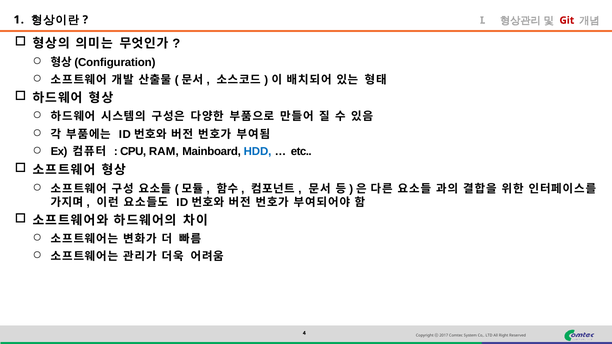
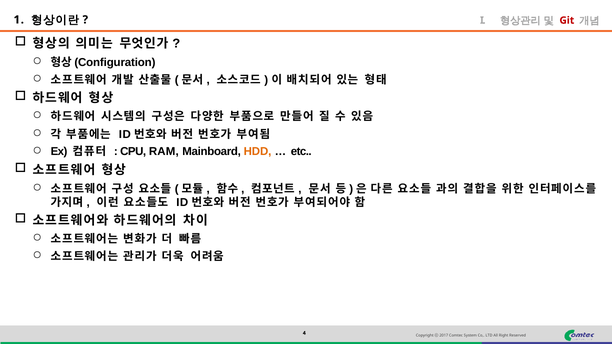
HDD colour: blue -> orange (258, 152)
